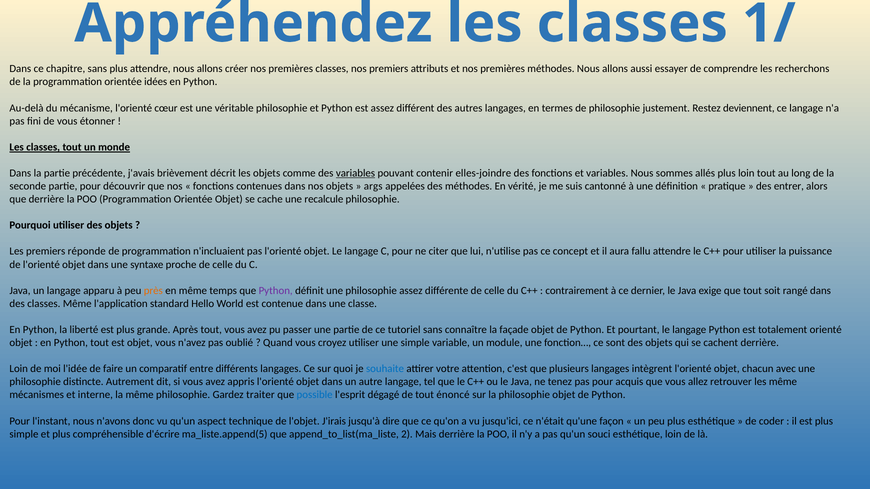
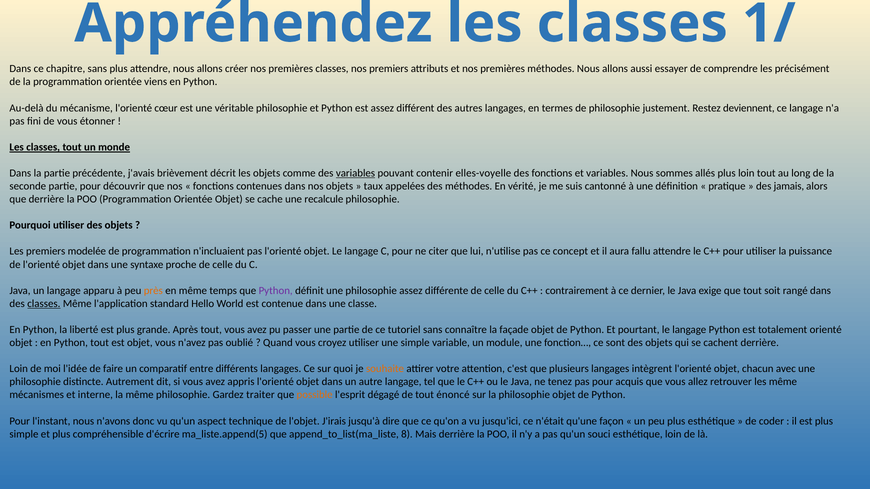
recherchons: recherchons -> précisément (802, 69)
idées: idées -> viens (156, 82)
elles-joindre: elles-joindre -> elles-voyelle (483, 173)
args: args -> taux (373, 186)
entrer: entrer -> jamais (789, 186)
réponde: réponde -> modelée (87, 252)
classes underline: none -> present (44, 304)
souhaite colour: blue -> orange (385, 369)
possible colour: blue -> orange (315, 395)
2: 2 -> 8 (407, 434)
